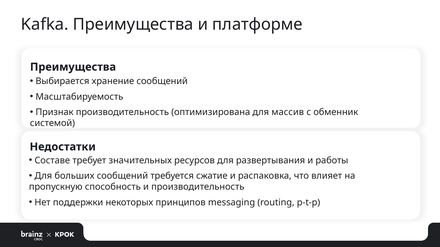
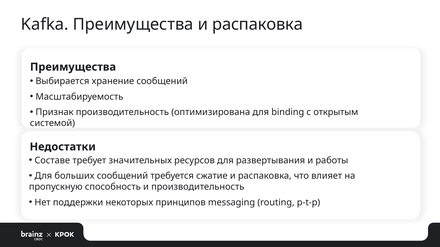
Преимущества и платформе: платформе -> распаковка (258, 24)
массив: массив -> binding (288, 113)
обменник: обменник -> открытым (336, 113)
